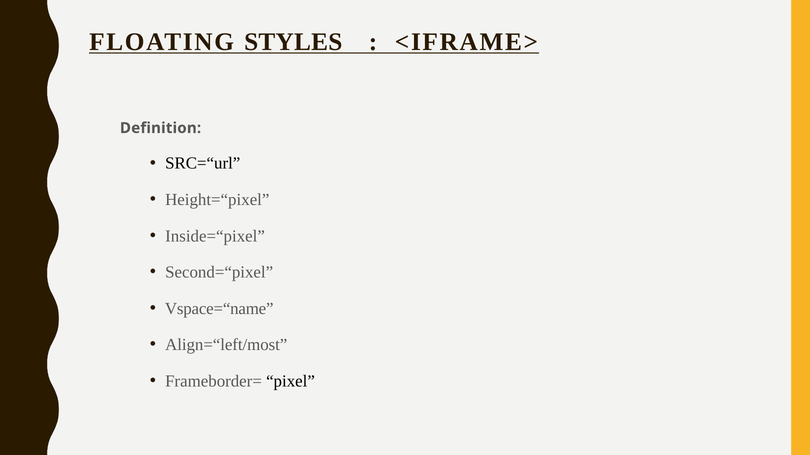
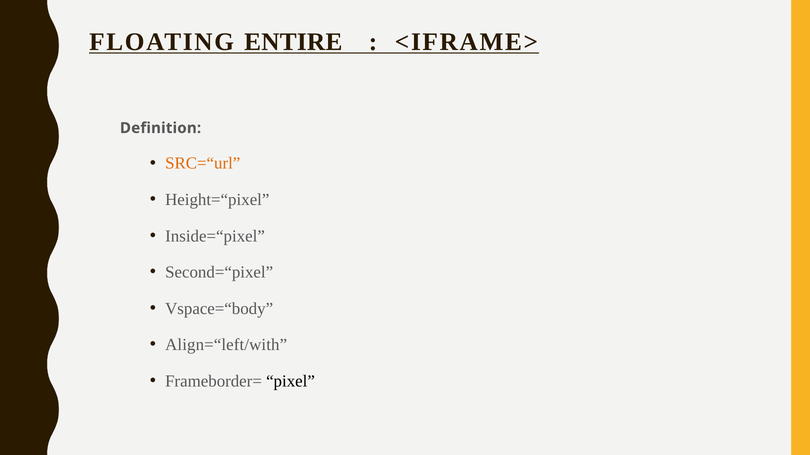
STYLES: STYLES -> ENTIRE (293, 42)
SRC=“url colour: black -> orange (203, 164)
Vspace=“name: Vspace=“name -> Vspace=“body (219, 309)
Align=“left/most: Align=“left/most -> Align=“left/with (226, 345)
